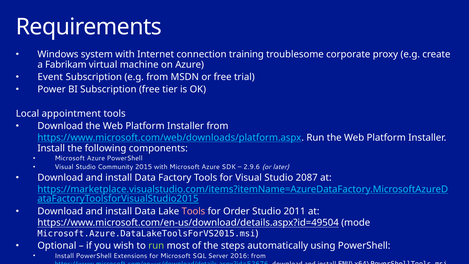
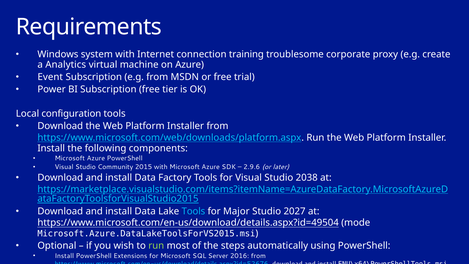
Fabrikam: Fabrikam -> Analytics (66, 65)
appointment: appointment -> configuration (71, 114)
2087: 2087 -> 2038 (307, 178)
Tools colour: pink -> light blue (193, 211)
Order: Order -> Major (236, 211)
2011: 2011 -> 2027 (295, 211)
